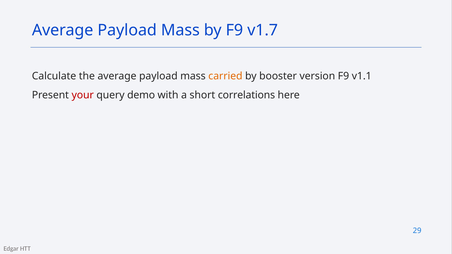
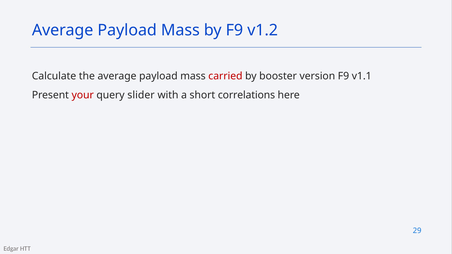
v1.7: v1.7 -> v1.2 (263, 30)
carried colour: orange -> red (225, 76)
demo: demo -> slider (141, 95)
